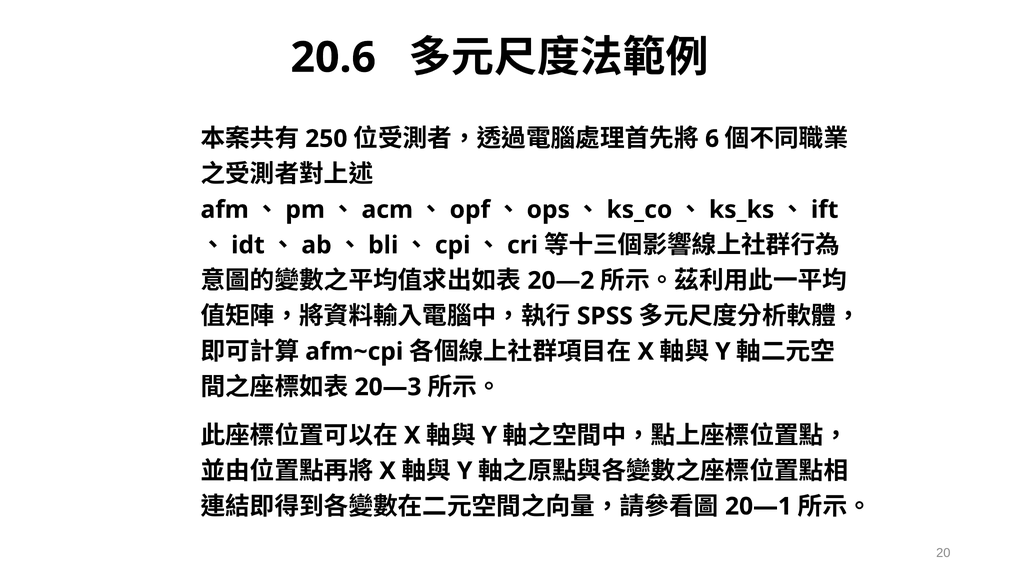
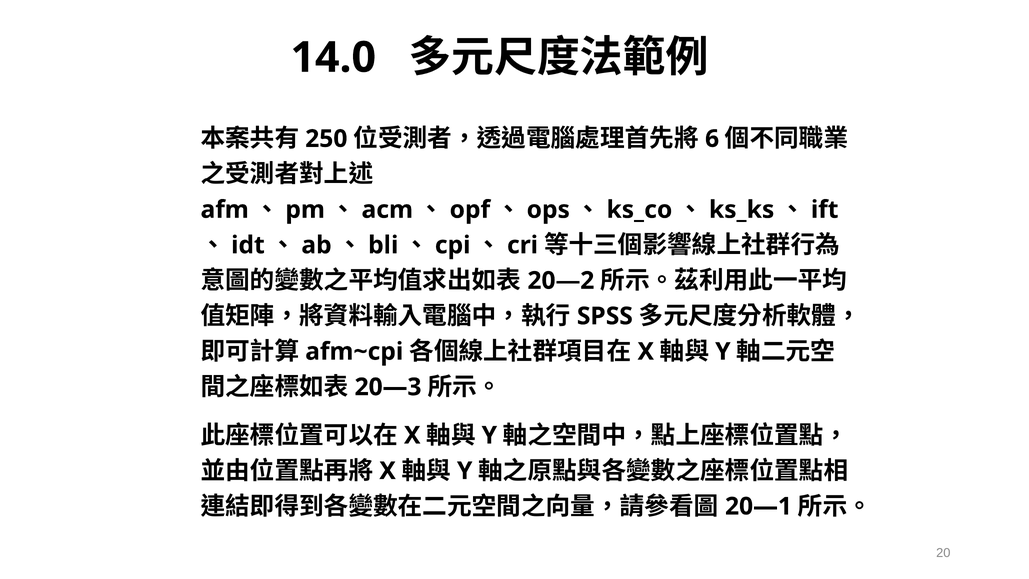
20.6: 20.6 -> 14.0 (333, 58)
